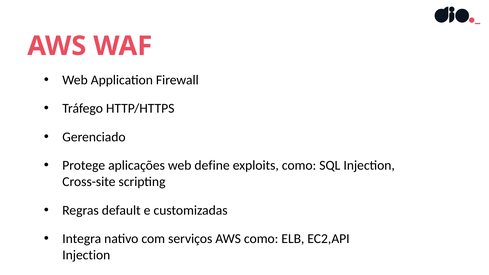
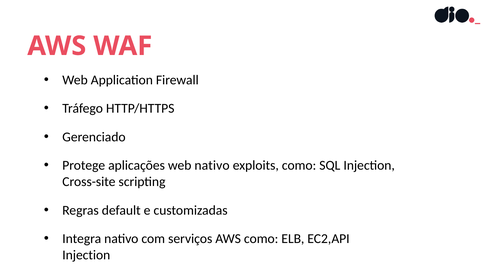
web define: define -> nativo (212, 166)
